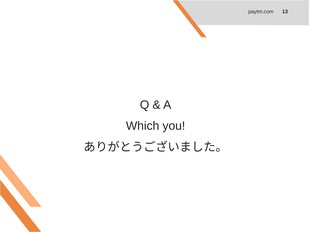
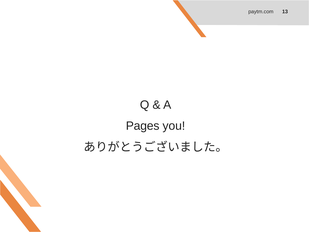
Which: Which -> Pages (143, 126)
